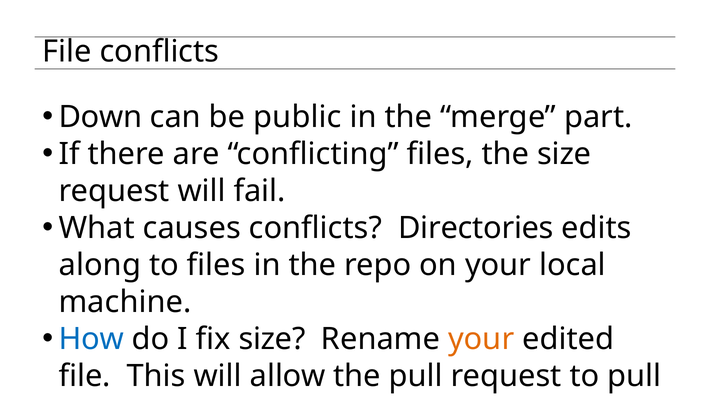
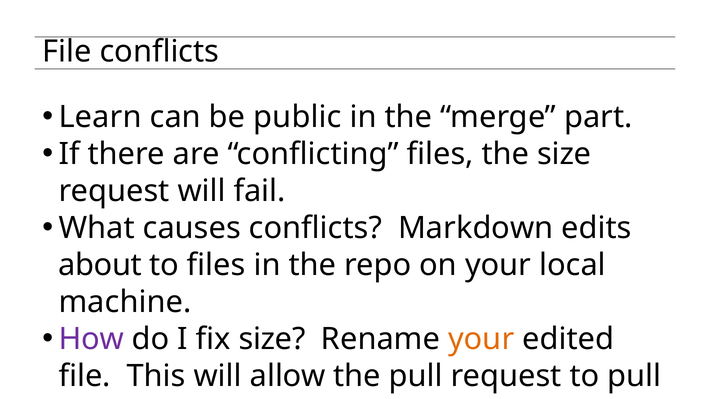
Down: Down -> Learn (100, 117)
Directories: Directories -> Markdown (476, 228)
along: along -> about (100, 265)
How colour: blue -> purple (91, 339)
